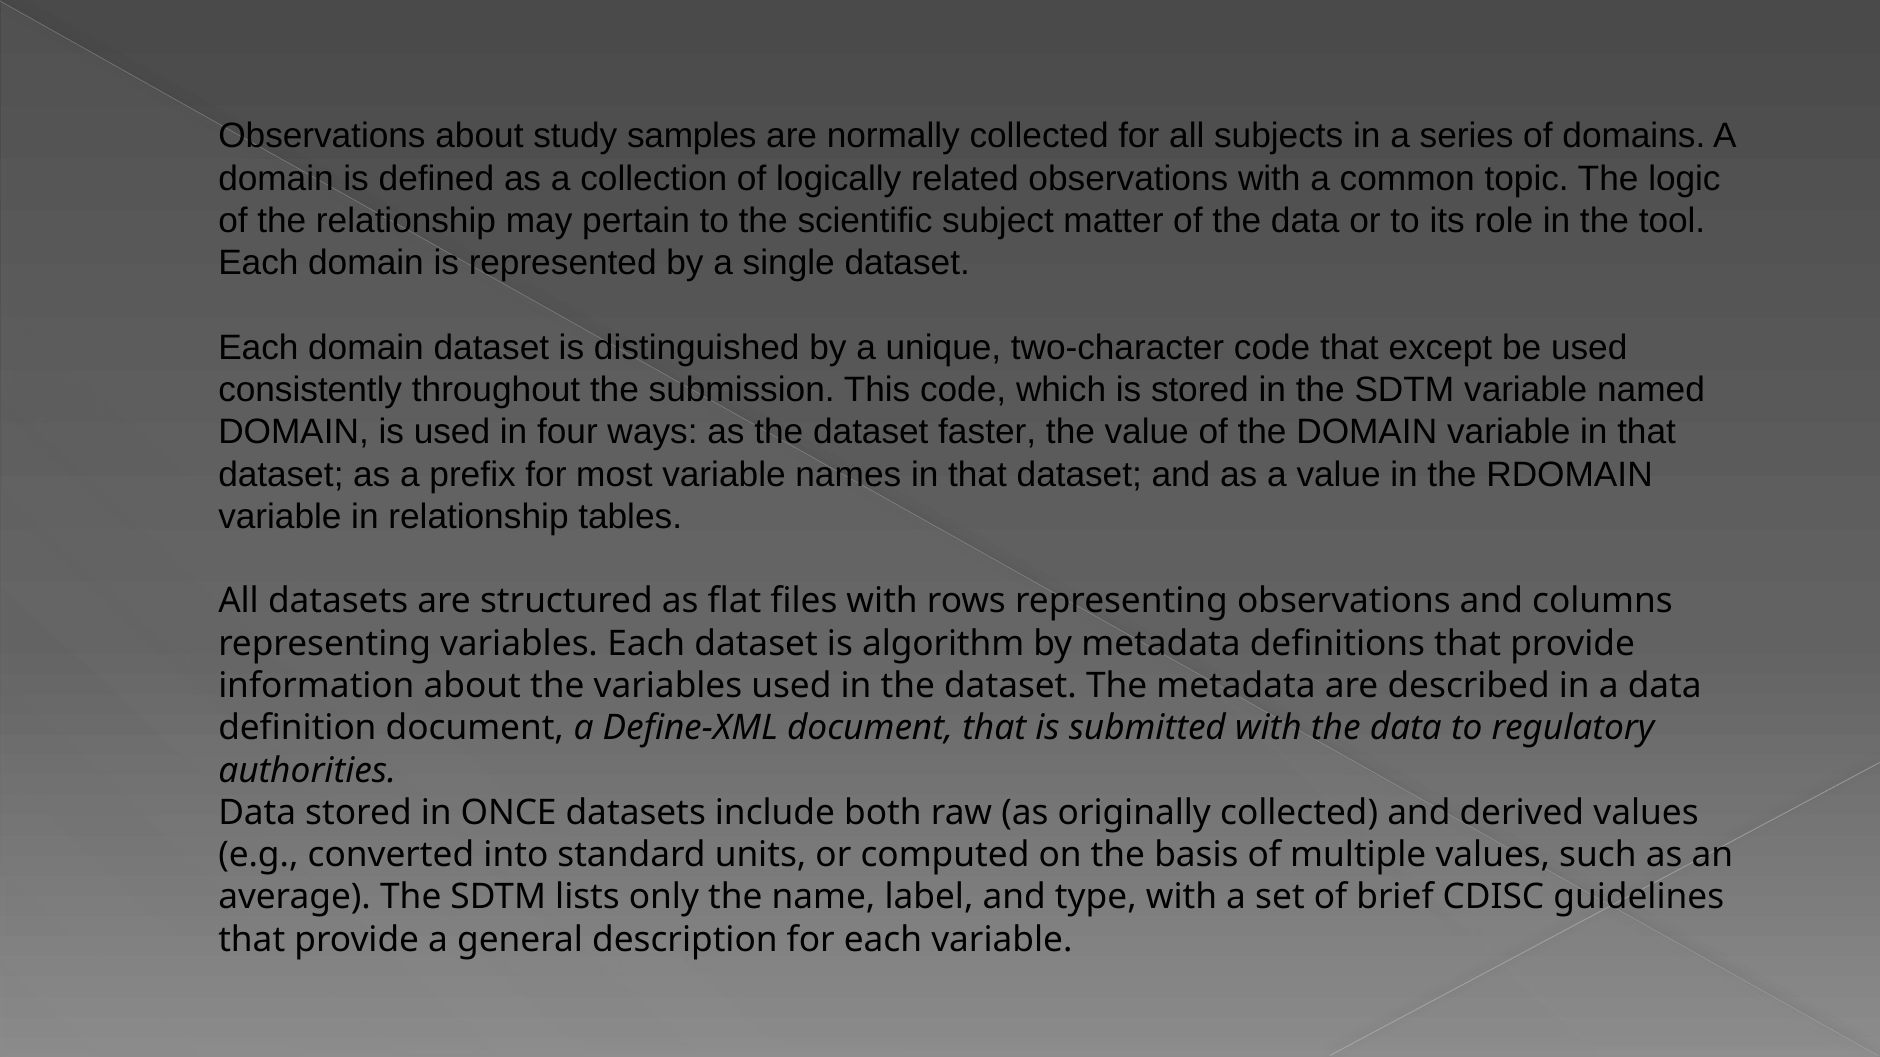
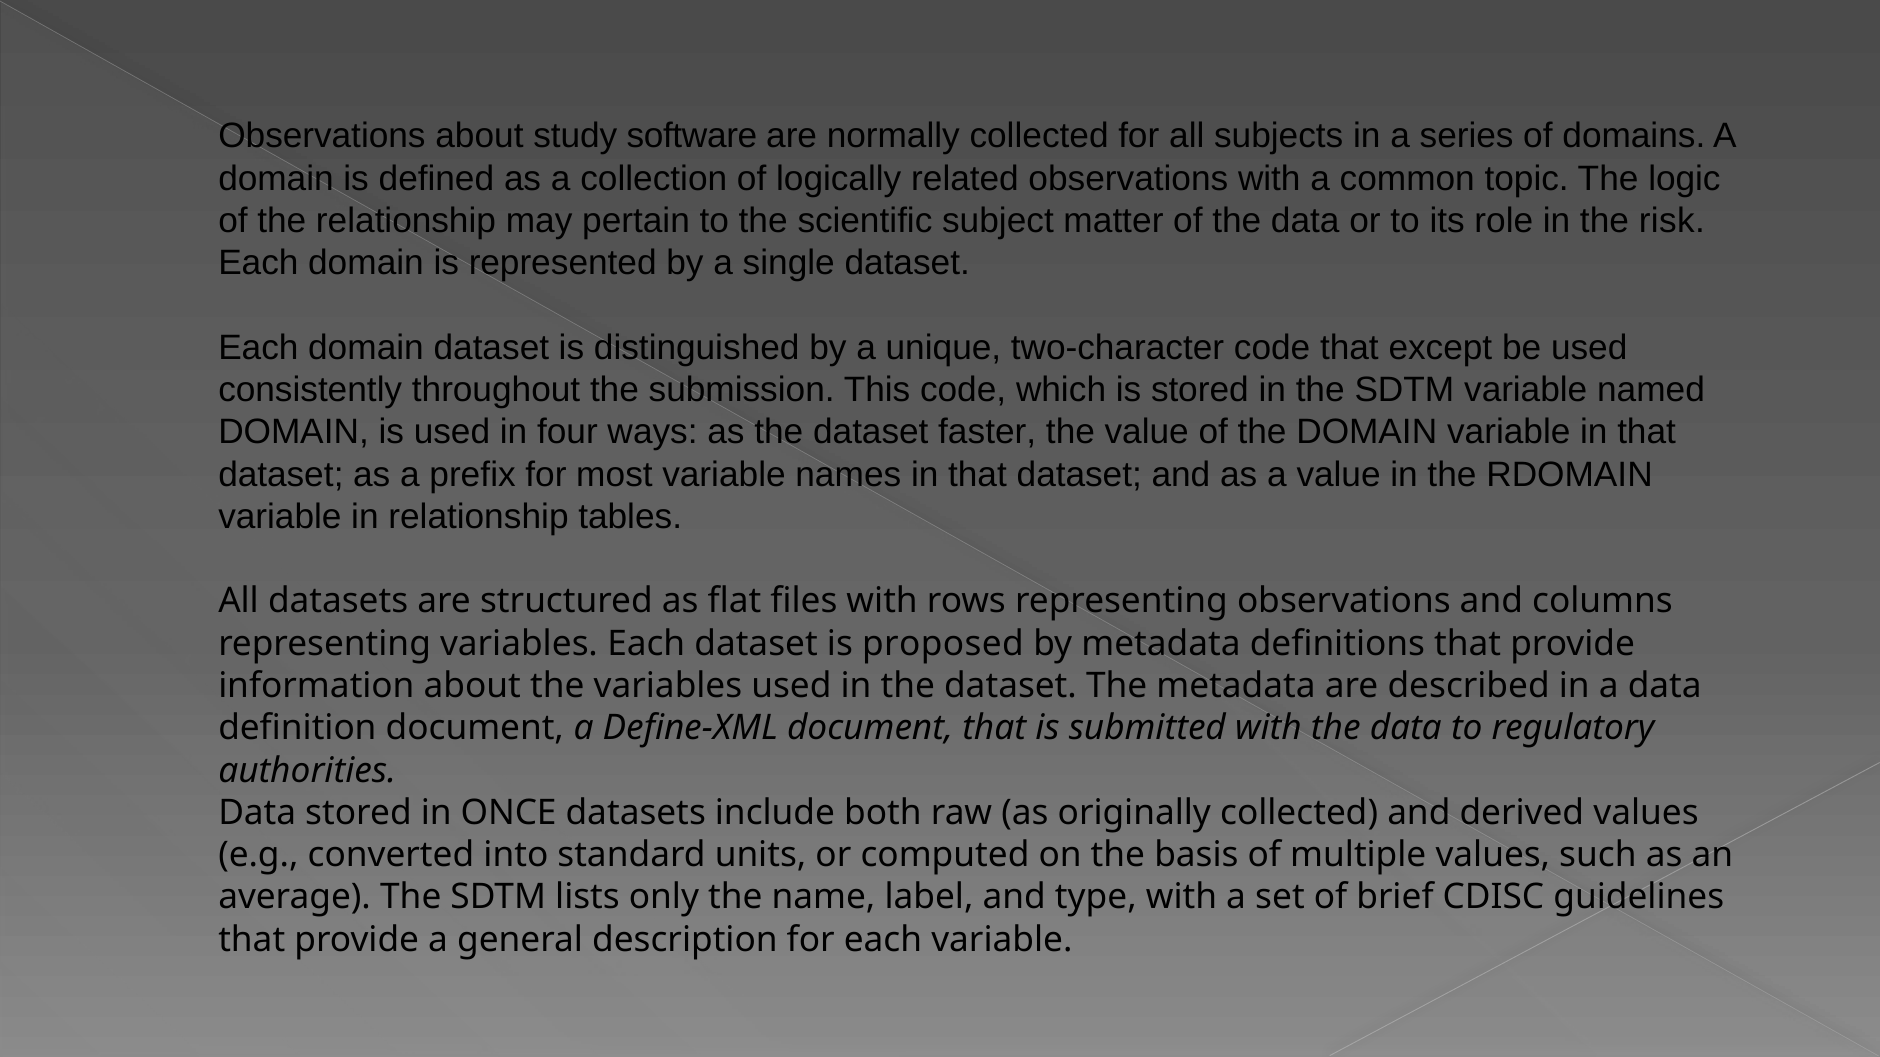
samples: samples -> software (692, 136)
tool: tool -> risk (1672, 221)
algorithm: algorithm -> proposed (943, 644)
